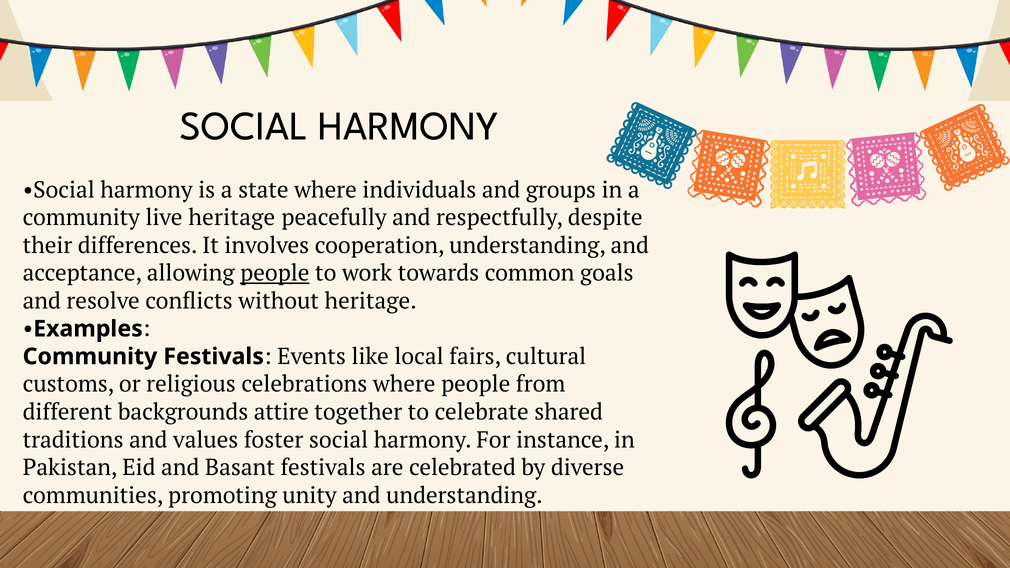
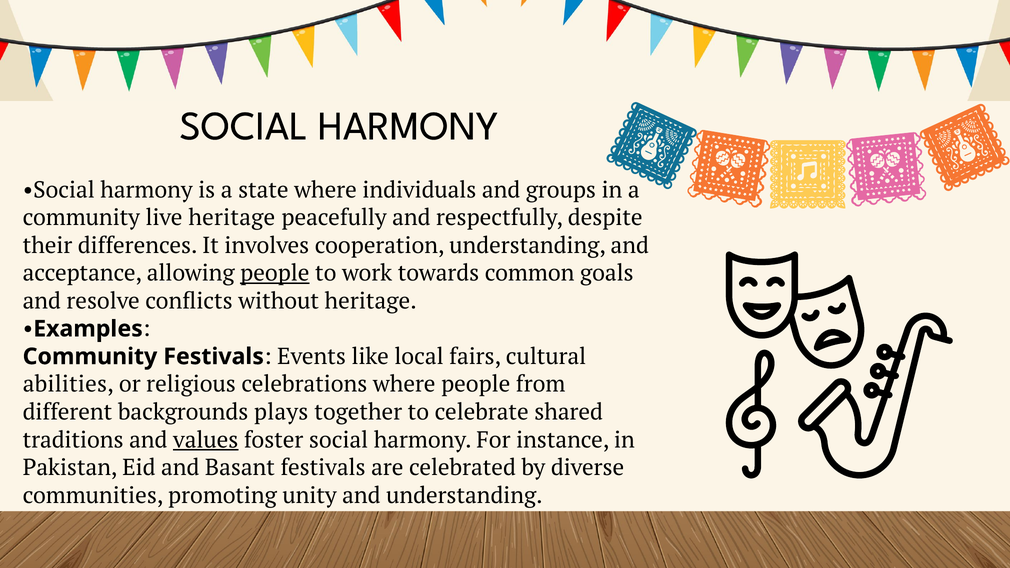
customs: customs -> abilities (68, 384)
attire: attire -> plays (281, 412)
values underline: none -> present (206, 440)
